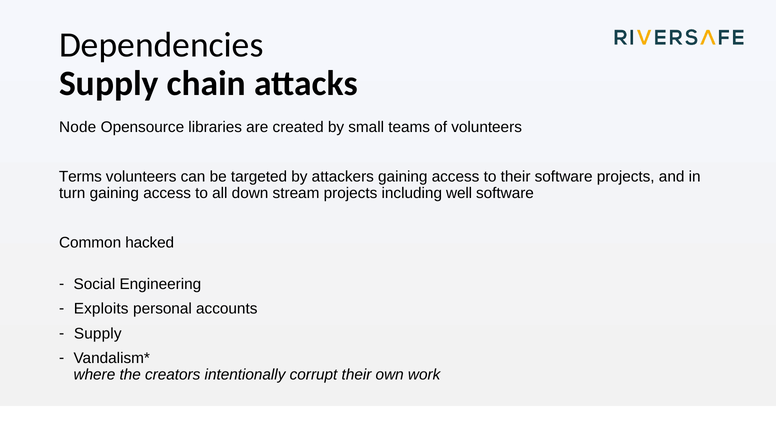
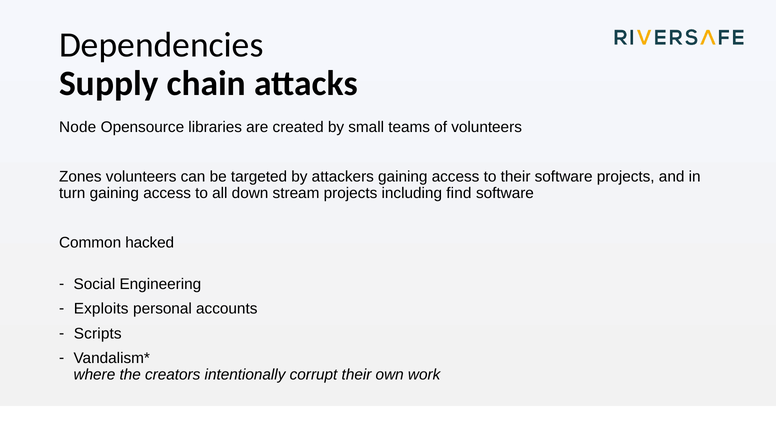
Terms: Terms -> Zones (80, 177)
well: well -> find (459, 193)
Supply: Supply -> Scripts (98, 333)
